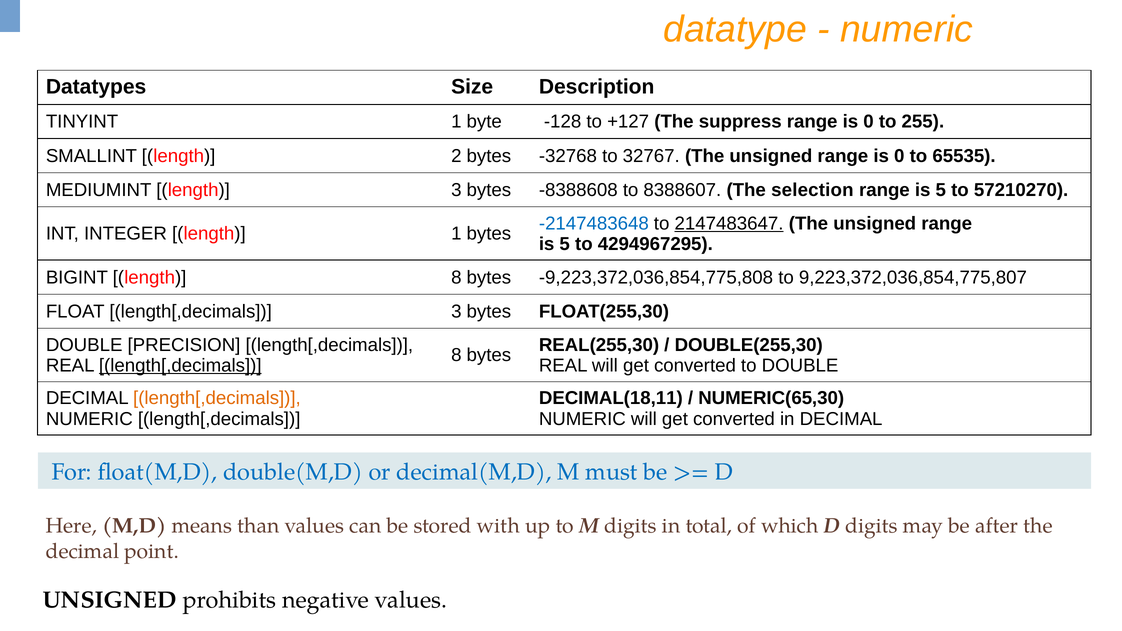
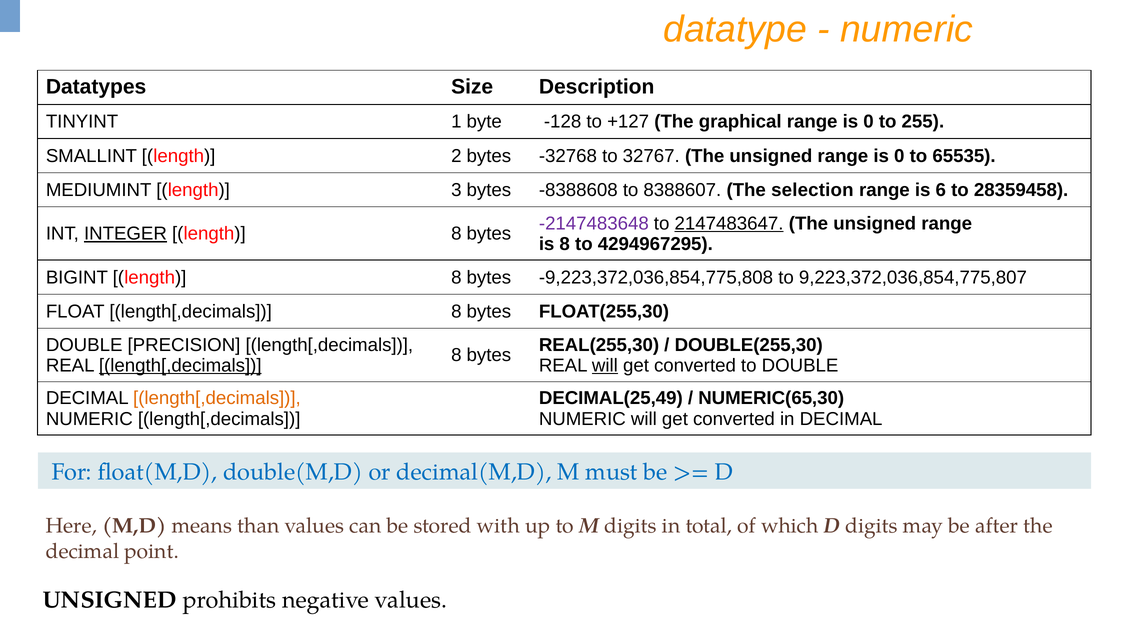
suppress: suppress -> graphical (740, 122)
5: 5 -> 6 (941, 190)
57210270: 57210270 -> 28359458 (1021, 190)
-2147483648 colour: blue -> purple (594, 223)
INTEGER underline: none -> present (125, 234)
1: 1 -> 8 (456, 234)
5: 5 -> 8 (565, 244)
FLOAT length[,decimals 3: 3 -> 8 (456, 312)
will underline: none -> present (605, 366)
DECIMAL(18,11: DECIMAL(18,11 -> DECIMAL(25,49 (611, 398)
